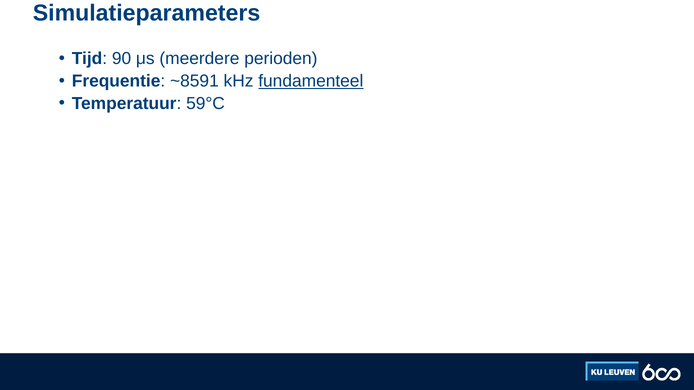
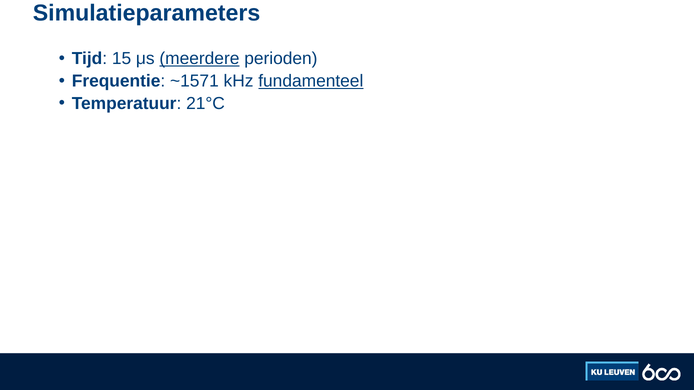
90: 90 -> 15 (122, 59)
meerdere underline: none -> present (199, 59)
~8591: ~8591 -> ~1571 (194, 81)
59°C: 59°C -> 21°C (206, 103)
